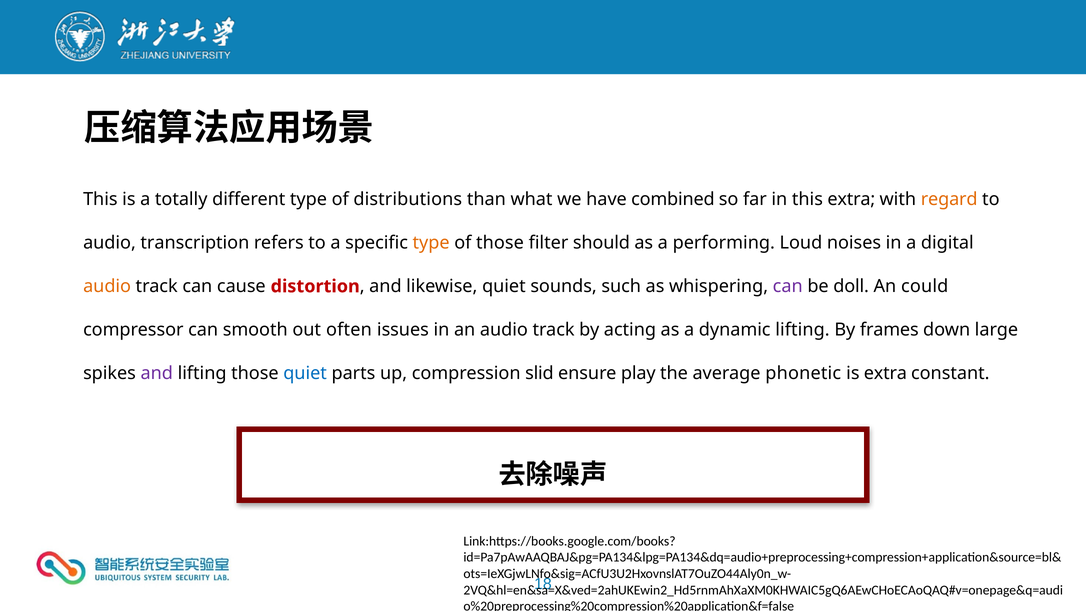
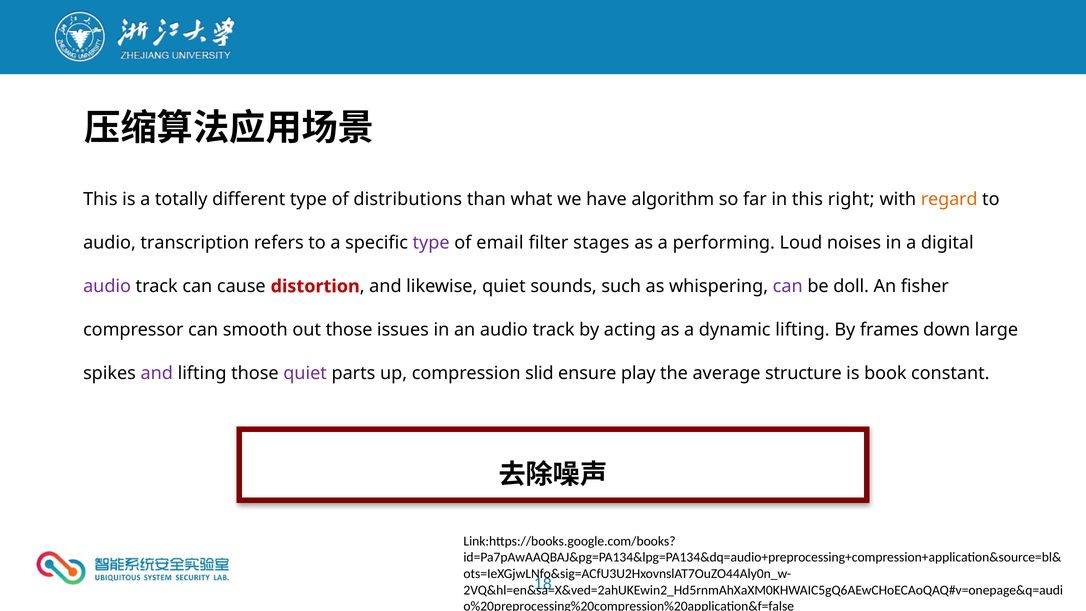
combined: combined -> algorithm (673, 199)
this extra: extra -> right (851, 199)
type colour: orange -> purple (431, 243)
of those: those -> email (500, 243)
should: should -> stages (601, 243)
audio colour: orange -> purple (107, 286)
could: could -> fisher (925, 286)
out often: often -> those (349, 330)
quiet colour: blue -> purple (305, 373)
phonetic: phonetic -> structure (803, 373)
is extra: extra -> book (885, 373)
